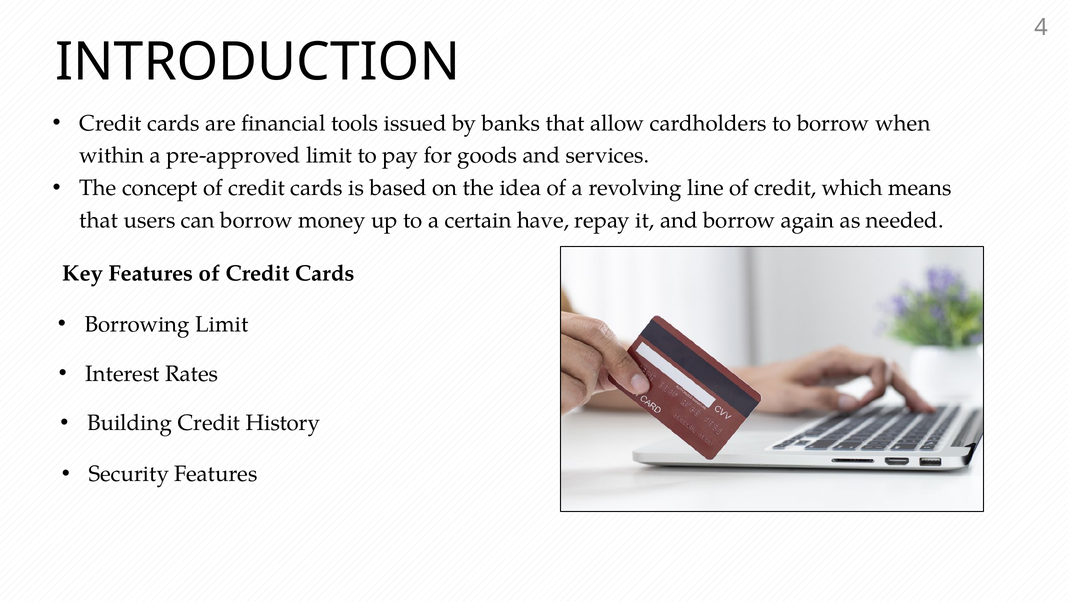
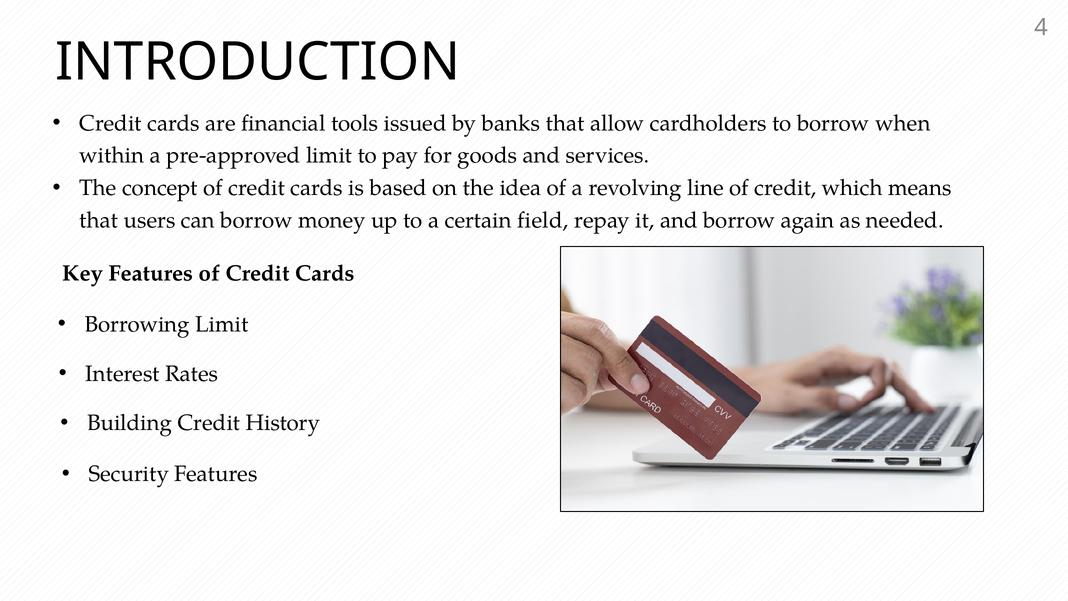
have: have -> field (543, 220)
